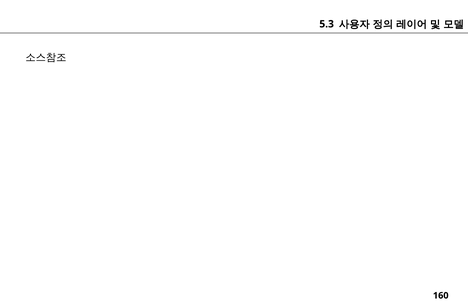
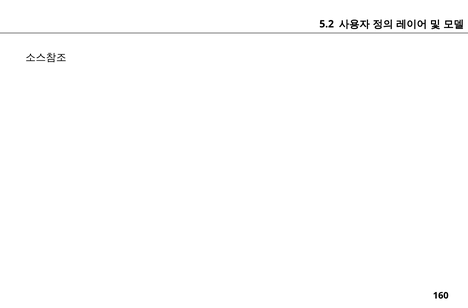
5.3: 5.3 -> 5.2 (327, 24)
